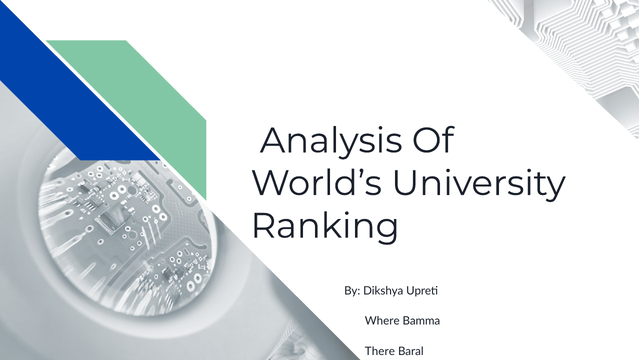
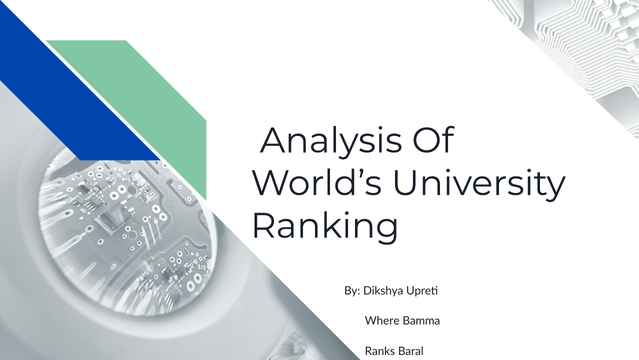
There: There -> Ranks (380, 351)
